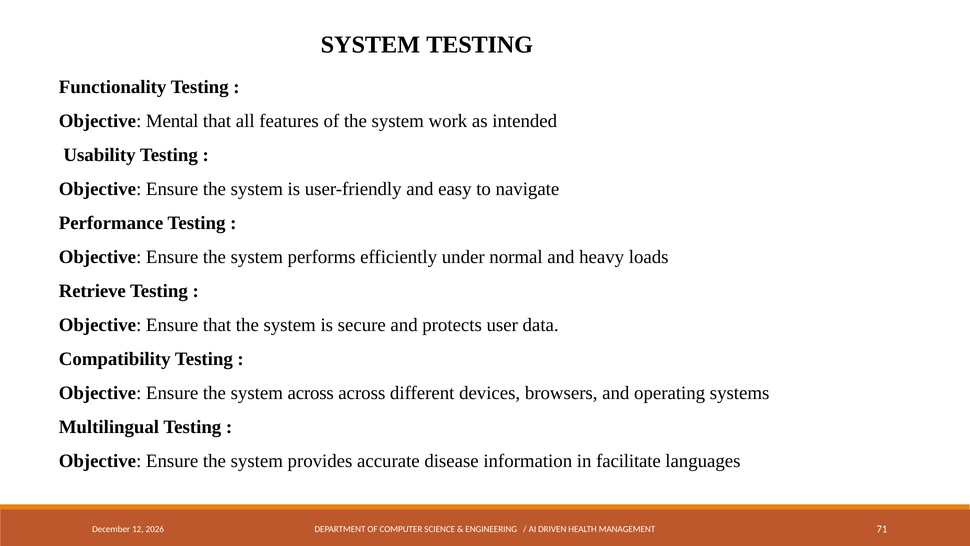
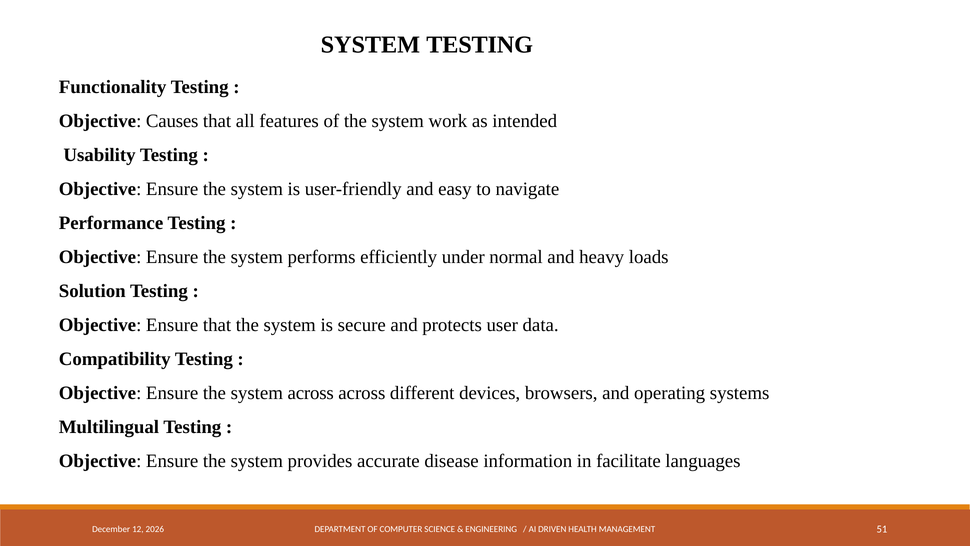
Mental: Mental -> Causes (172, 121)
Retrieve: Retrieve -> Solution (92, 291)
71: 71 -> 51 (882, 529)
